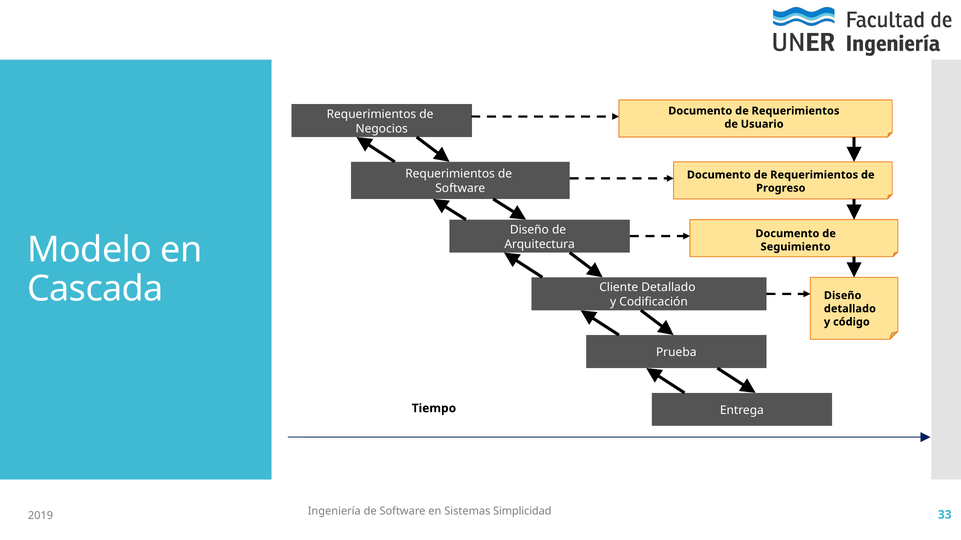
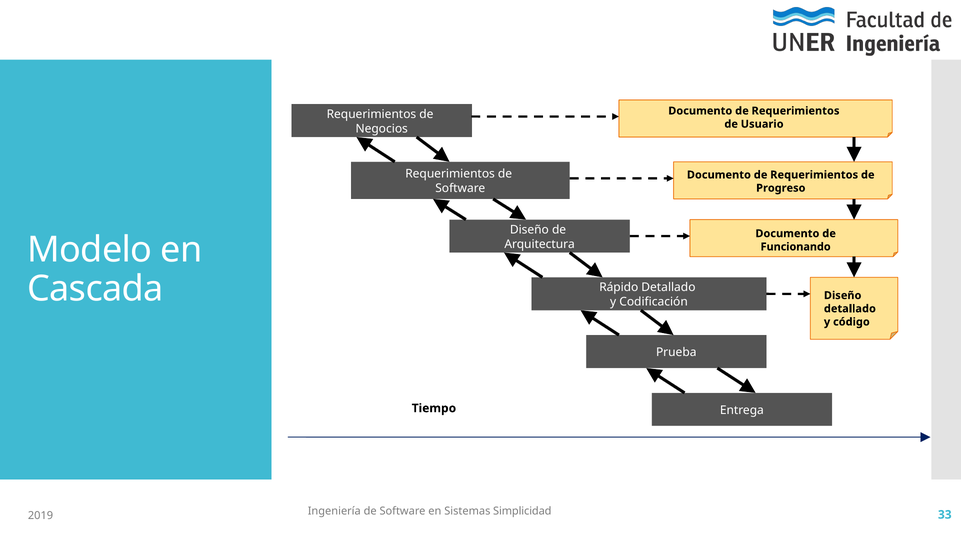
Seguimiento: Seguimiento -> Funcionando (796, 247)
Cliente: Cliente -> Rápido (619, 288)
